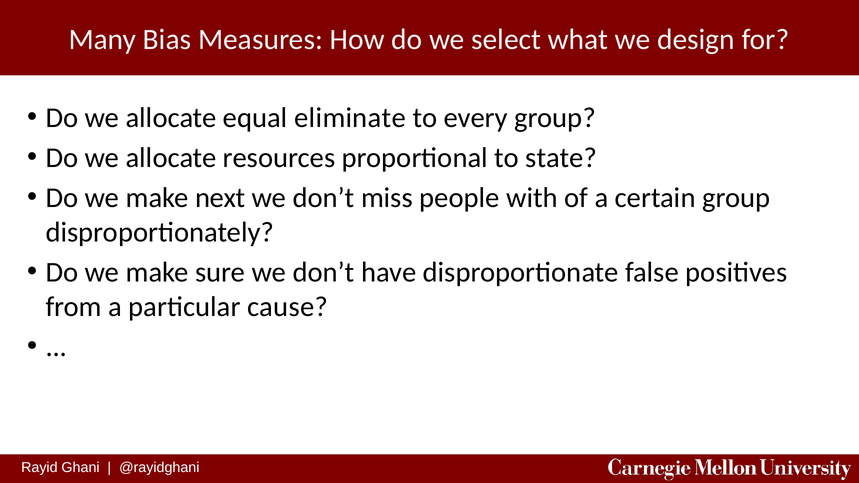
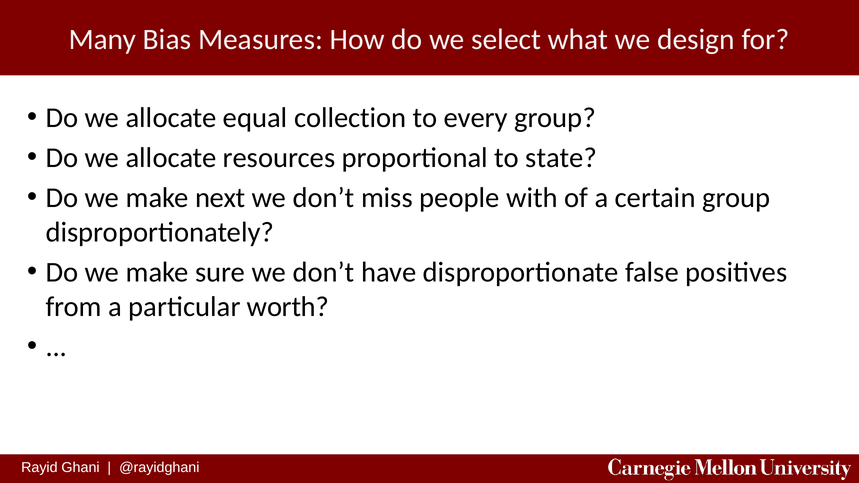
eliminate: eliminate -> collection (350, 118)
cause: cause -> worth (288, 307)
